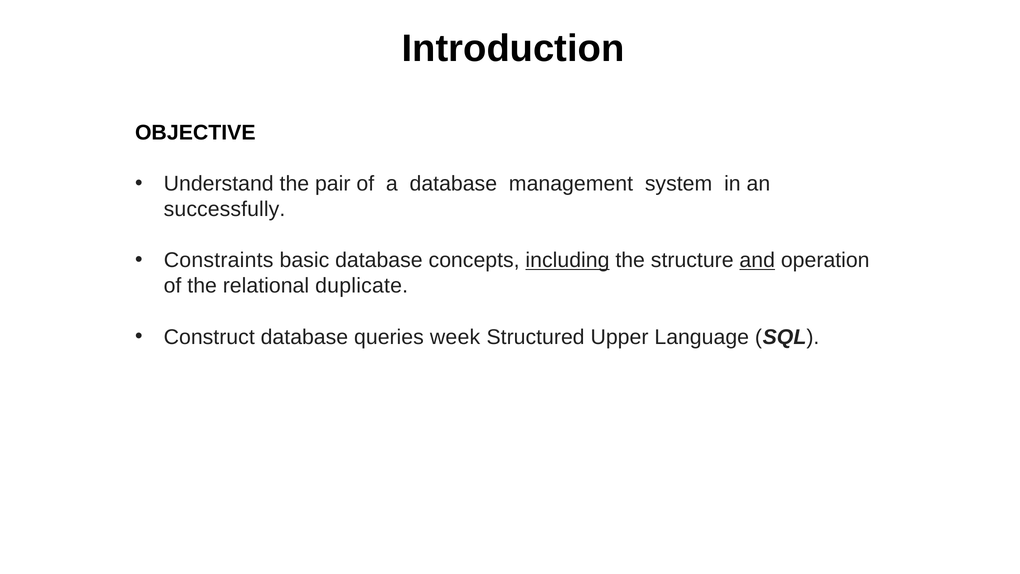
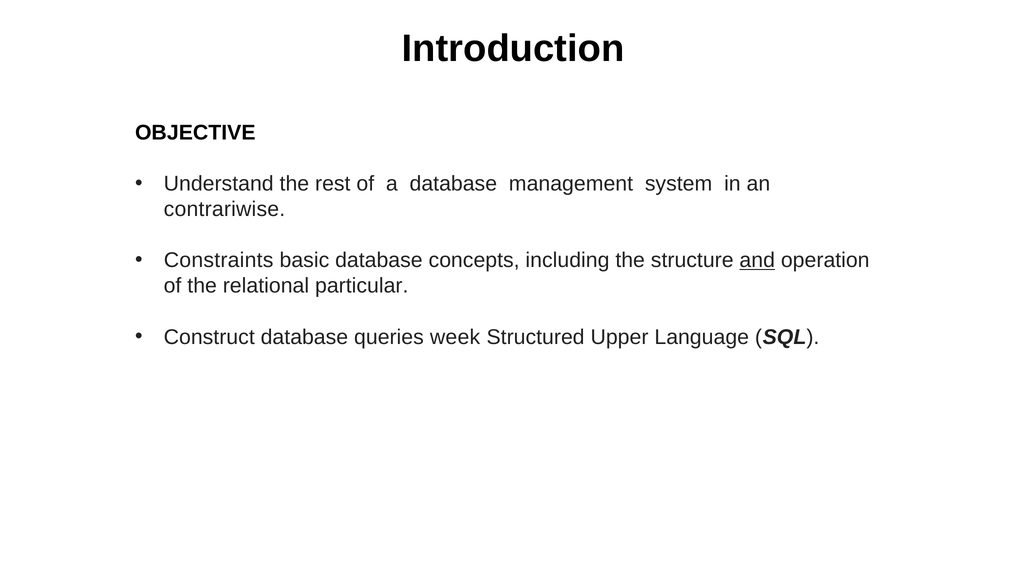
pair: pair -> rest (333, 184)
successfully: successfully -> contrariwise (224, 209)
including underline: present -> none (567, 260)
duplicate: duplicate -> particular (362, 286)
